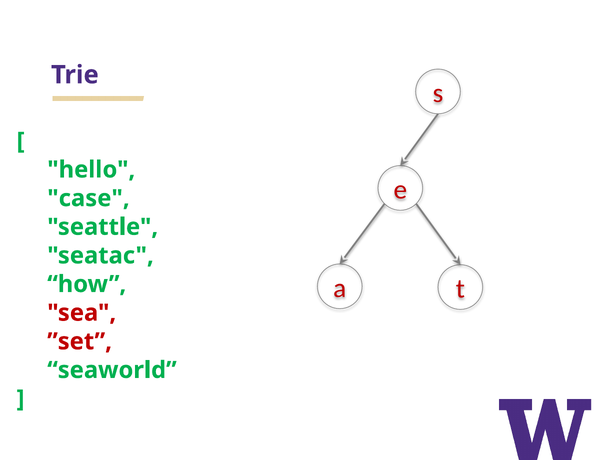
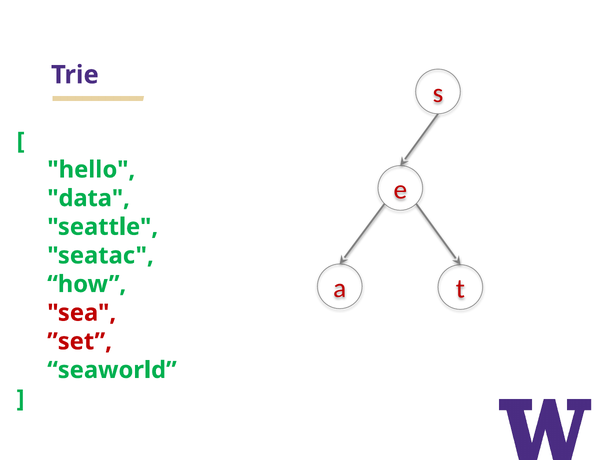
case: case -> data (89, 198)
